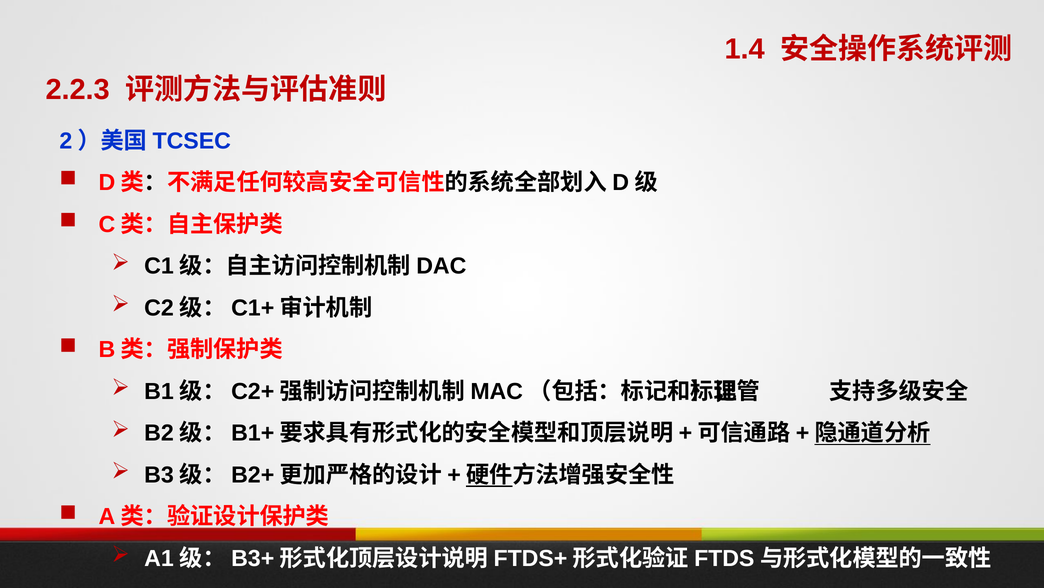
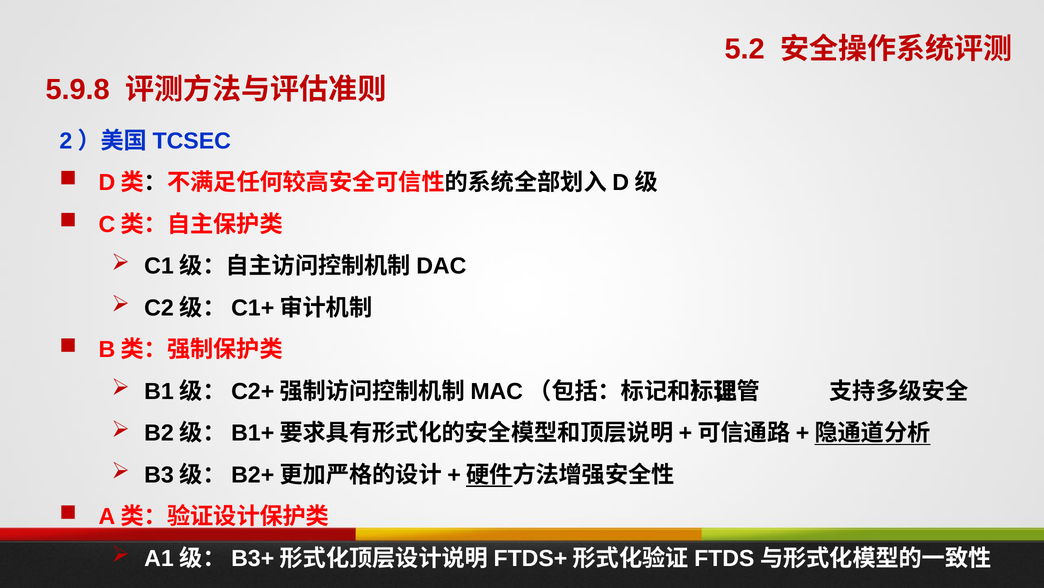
1.4: 1.4 -> 5.2 (745, 49)
2.2.3: 2.2.3 -> 5.9.8 (78, 90)
